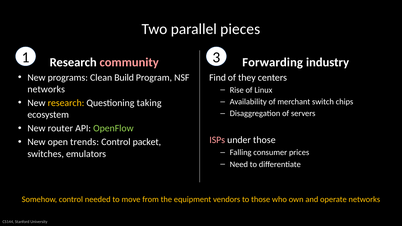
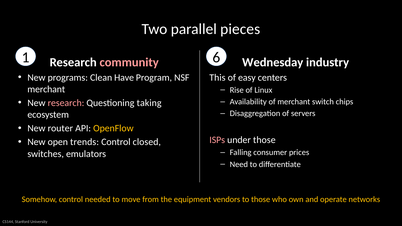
3: 3 -> 6 (216, 57)
Forwarding: Forwarding -> Wednesday (273, 62)
Build: Build -> Have (124, 78)
Find: Find -> This (217, 78)
they: they -> easy (247, 78)
networks: networks -> merchant (46, 89)
research colour: yellow -> pink (66, 103)
OpenFlow colour: light green -> yellow (113, 128)
packet: packet -> closed (147, 142)
